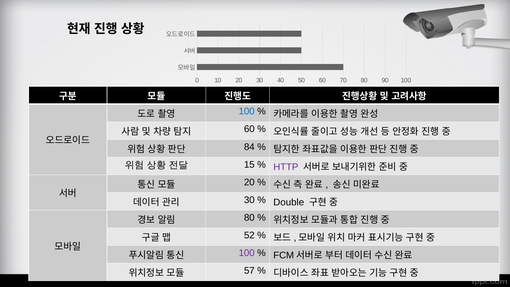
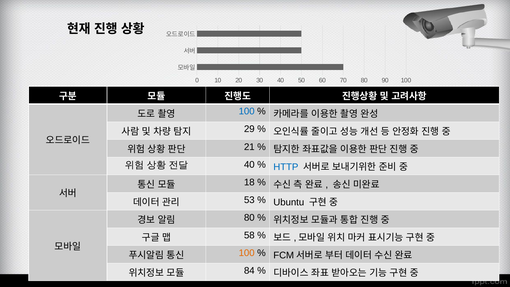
60: 60 -> 29 (249, 129)
84: 84 -> 21 (249, 147)
15: 15 -> 40 (249, 164)
HTTP colour: purple -> blue (286, 167)
20: 20 -> 18 (249, 182)
30: 30 -> 53 (249, 200)
Double: Double -> Ubuntu (289, 202)
52: 52 -> 58 (249, 235)
100 colour: purple -> orange (247, 253)
57: 57 -> 84 (249, 271)
